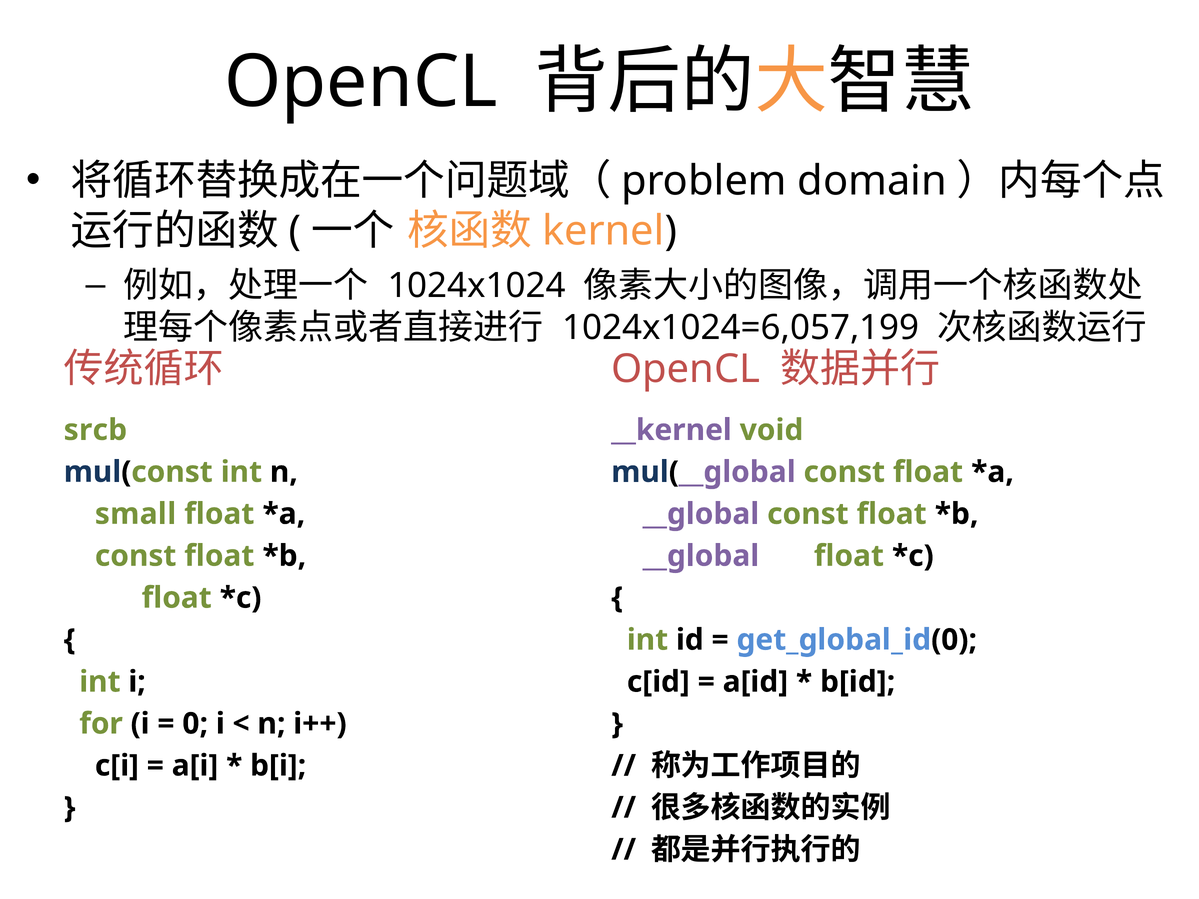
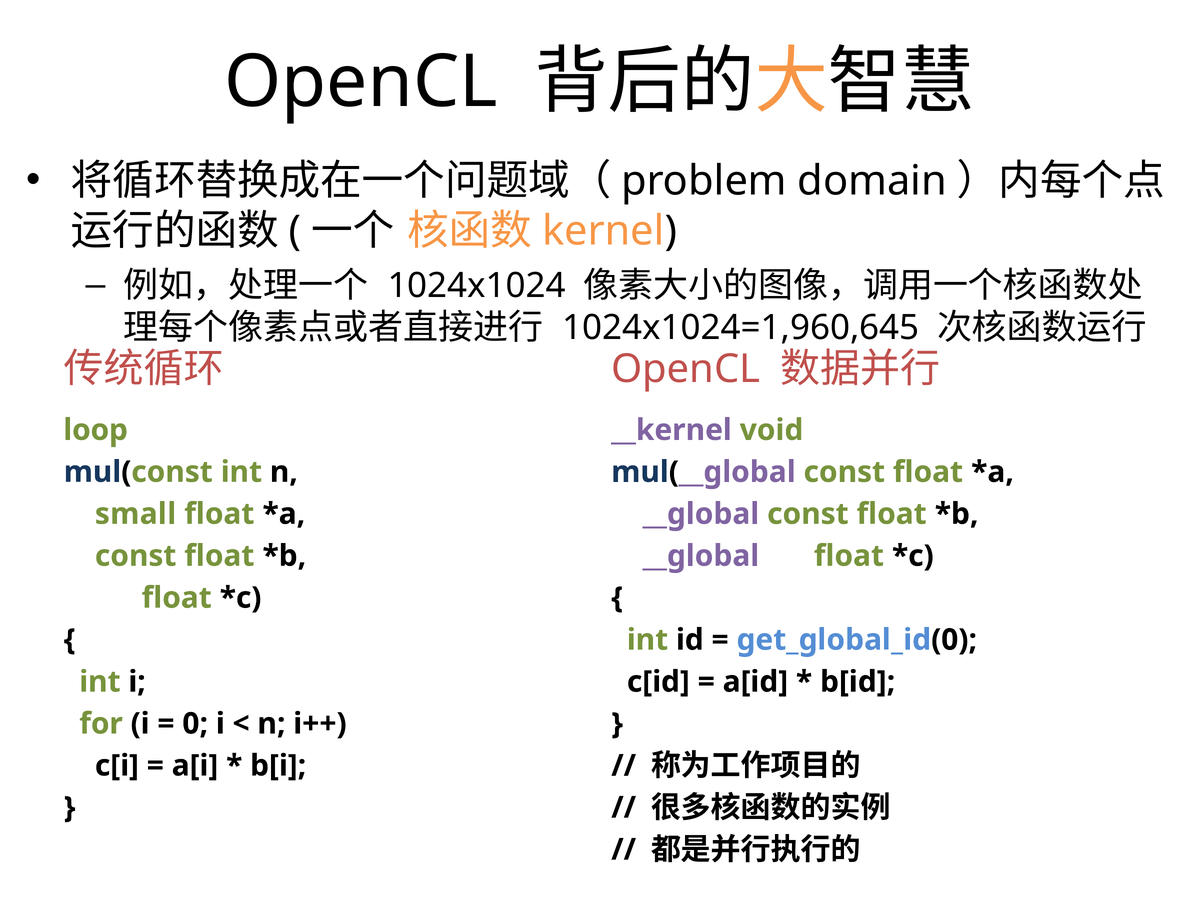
1024x1024=6,057,199: 1024x1024=6,057,199 -> 1024x1024=1,960,645 (741, 328)
srcb: srcb -> loop (96, 430)
